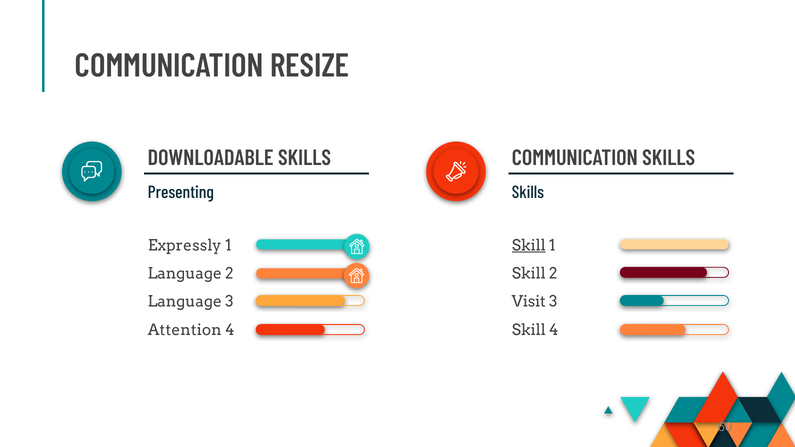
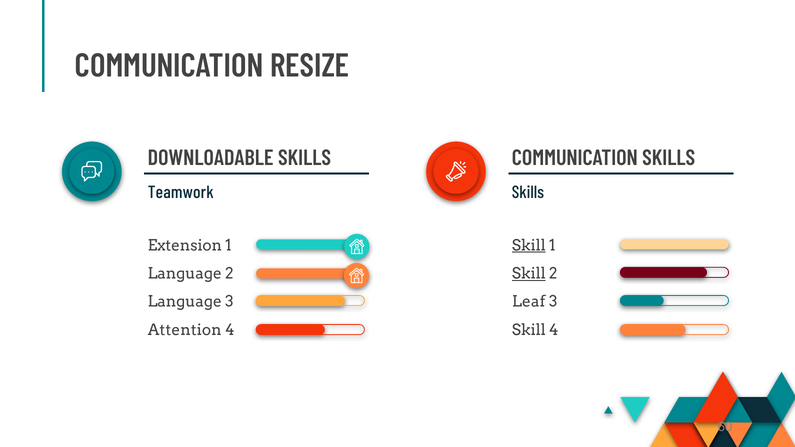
Presenting: Presenting -> Teamwork (181, 192)
Expressly: Expressly -> Extension (185, 246)
Skill underline: none -> present (529, 274)
Visit: Visit -> Leaf (529, 302)
